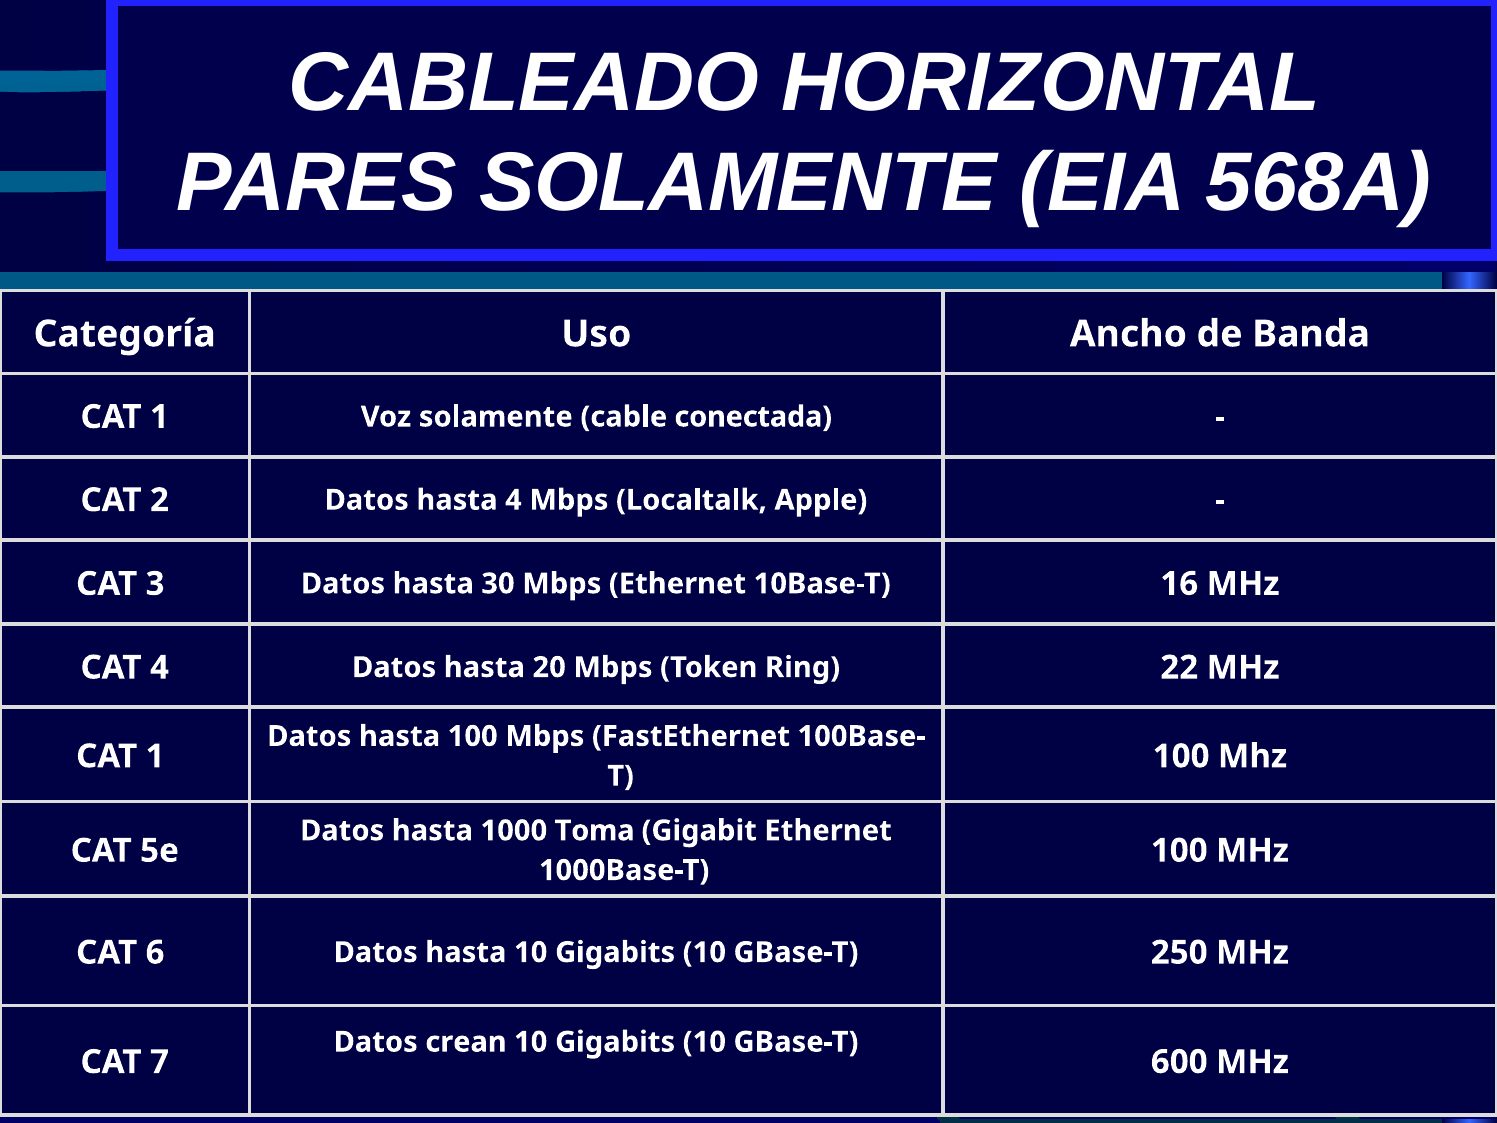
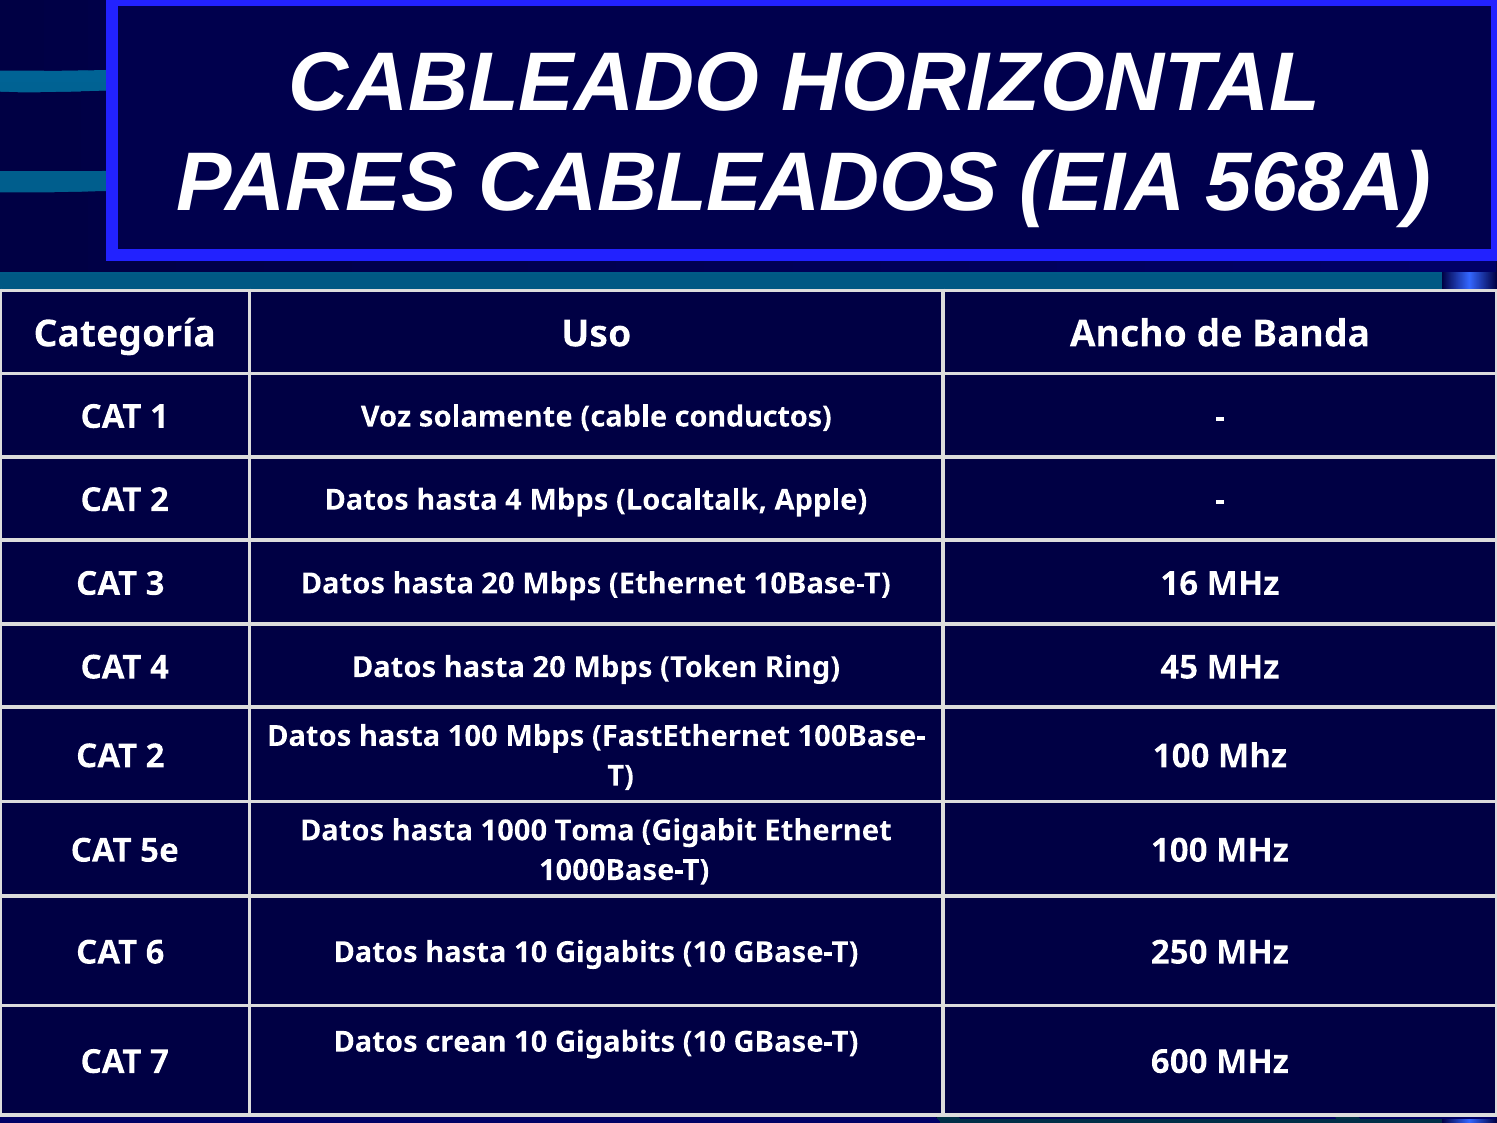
PARES SOLAMENTE: SOLAMENTE -> CABLEADOS (738, 183)
conectada: conectada -> conductos (753, 417)
3 Datos hasta 30: 30 -> 20 (498, 584)
22: 22 -> 45 (1179, 667)
1: 1 -> 2 (155, 756)
